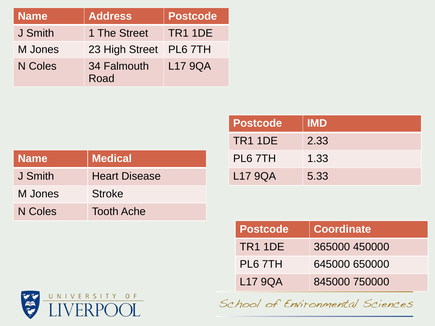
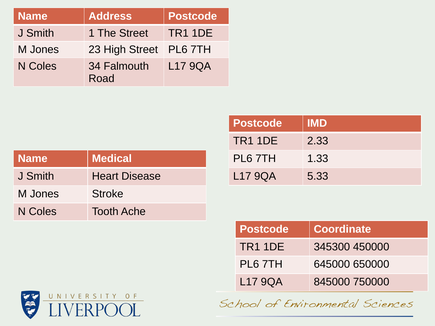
365000: 365000 -> 345300 (332, 247)
